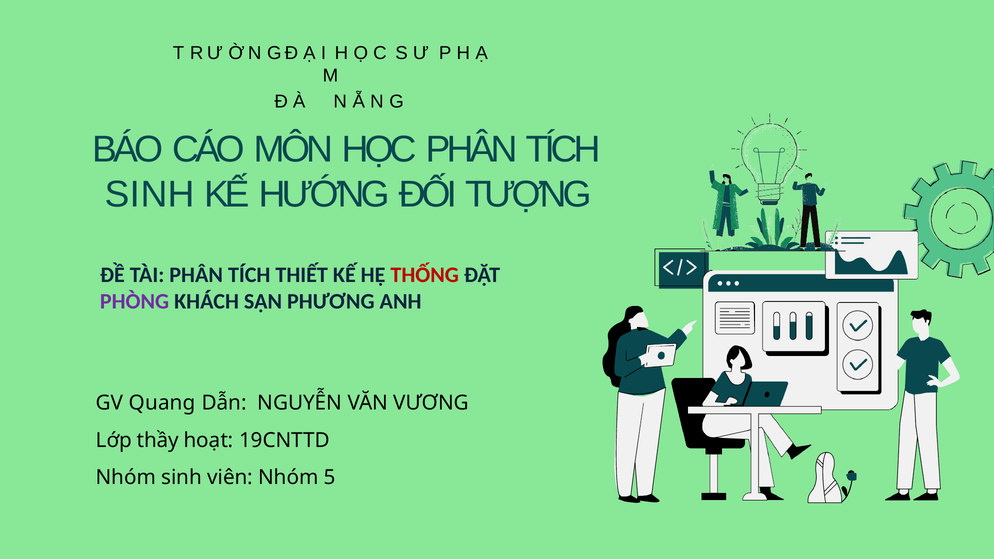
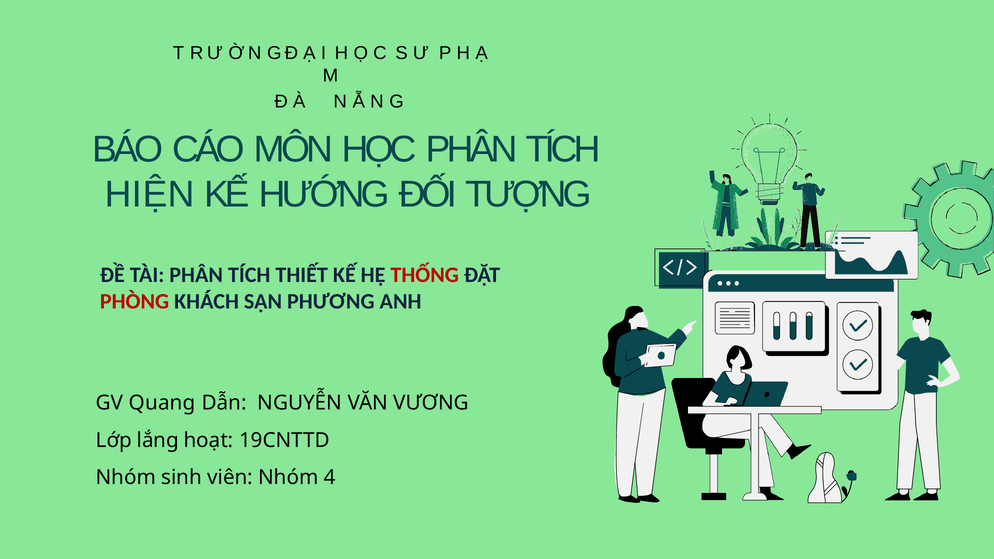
SINH: SINH -> HIỆN (150, 194)
PHÒNG colour: purple -> red (135, 302)
thầy: thầy -> lắng (158, 440)
5: 5 -> 4 (330, 478)
